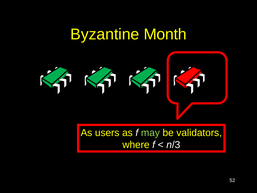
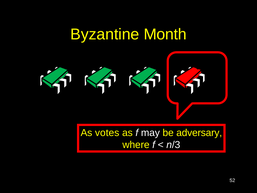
users: users -> votes (107, 133)
may colour: light green -> white (150, 133)
validators: validators -> adversary (199, 133)
